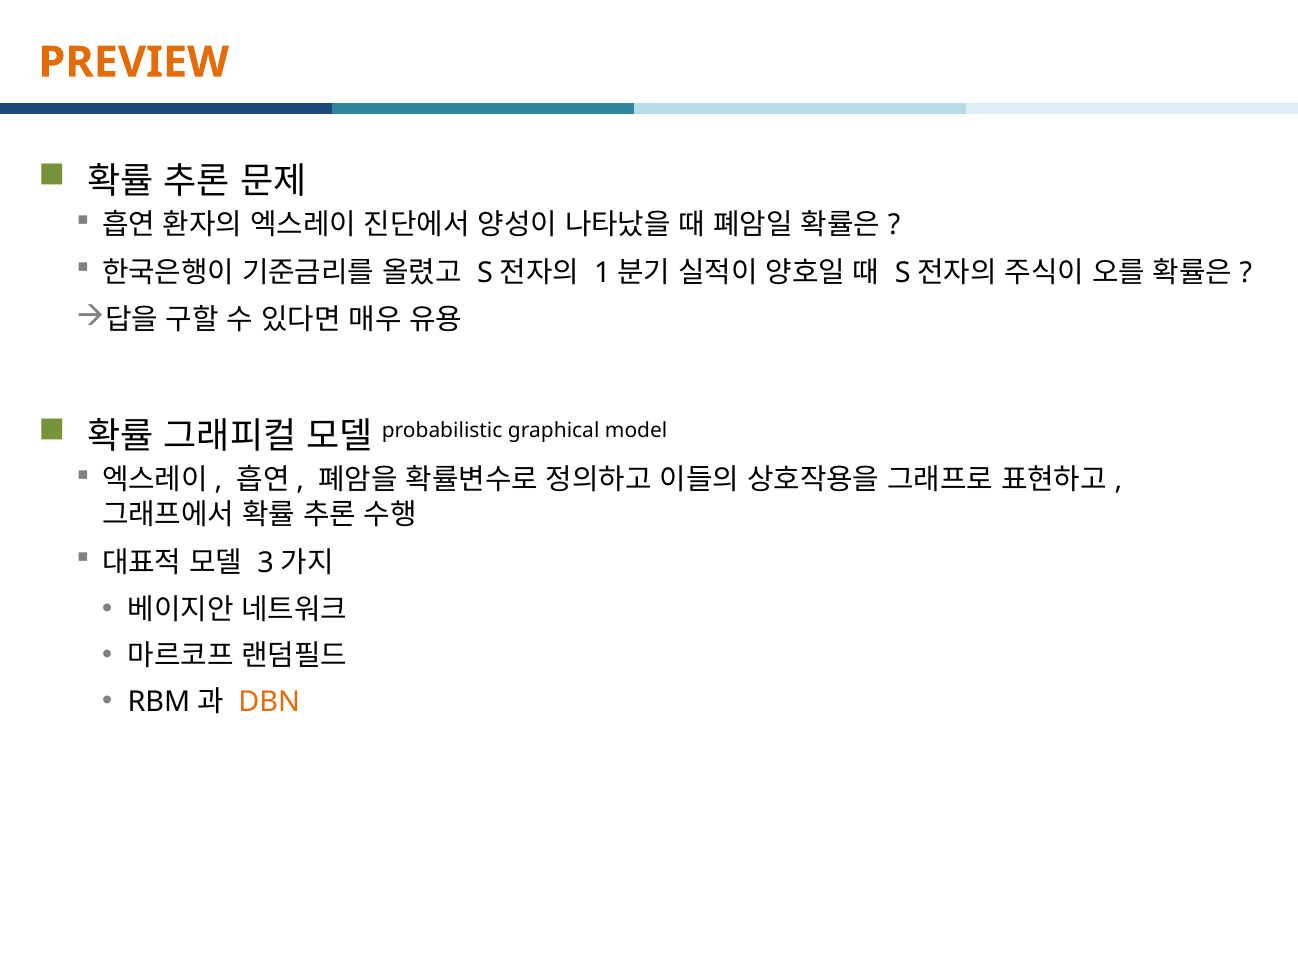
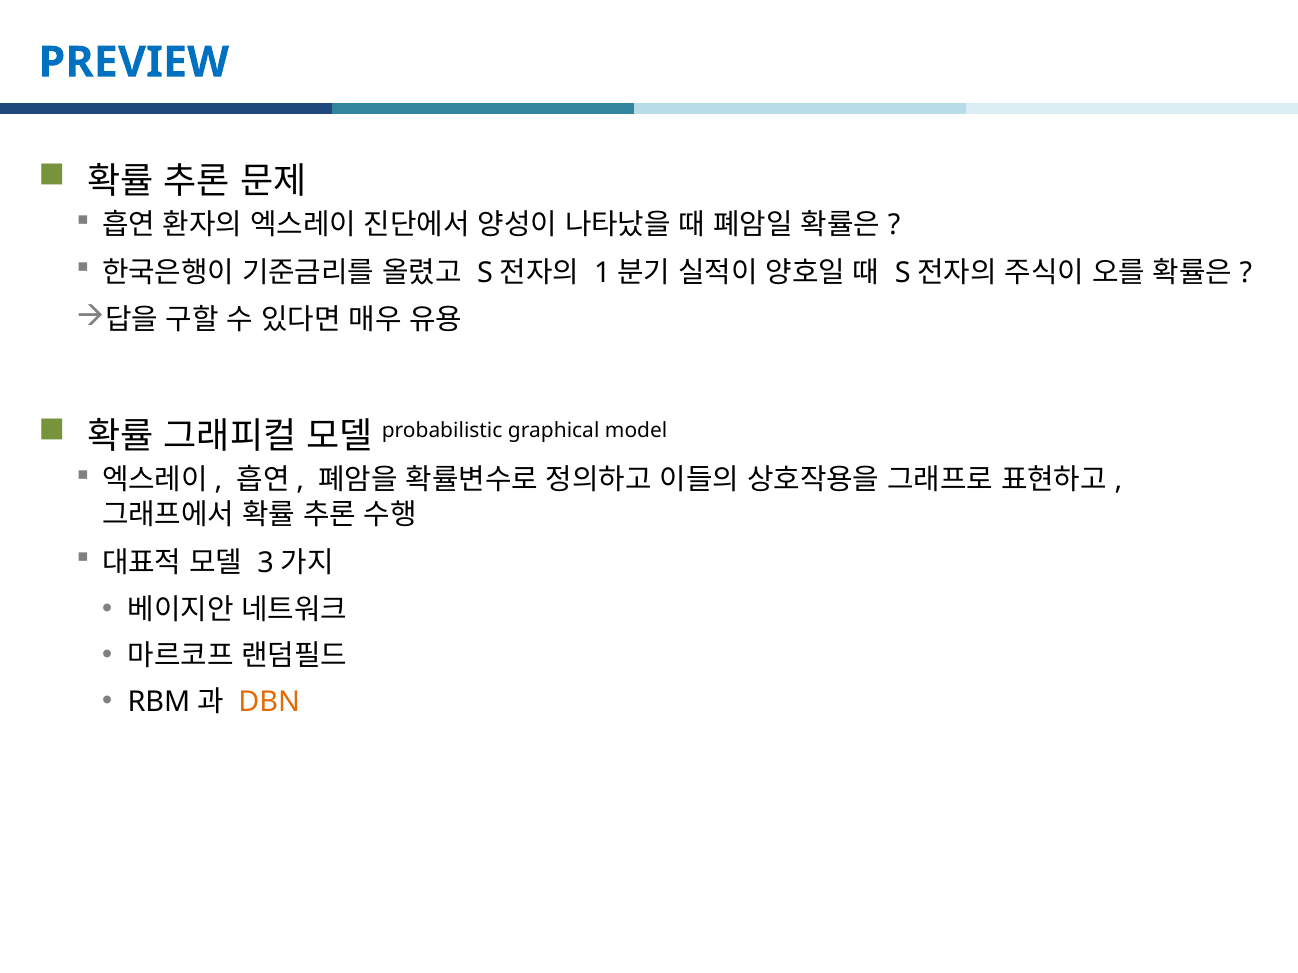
PREVIEW colour: orange -> blue (134, 62)
